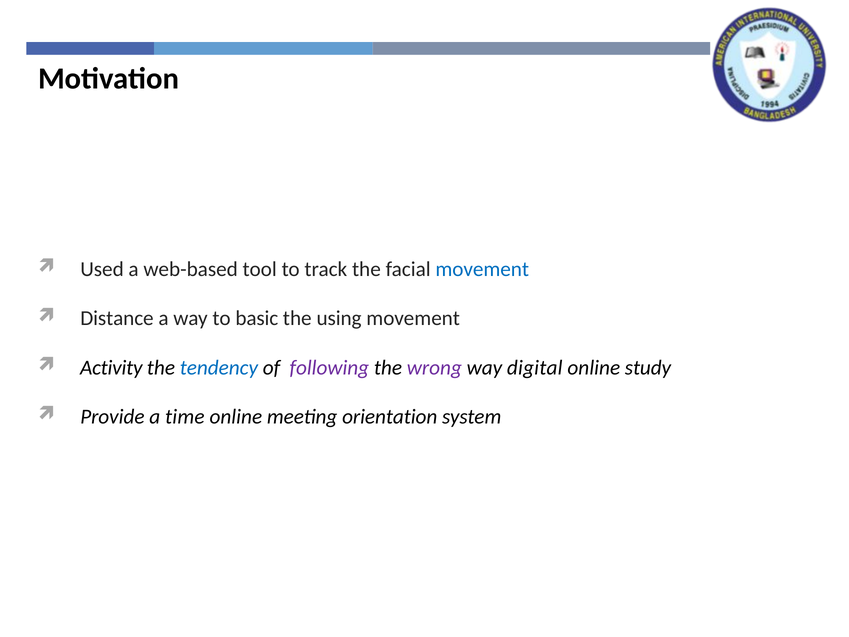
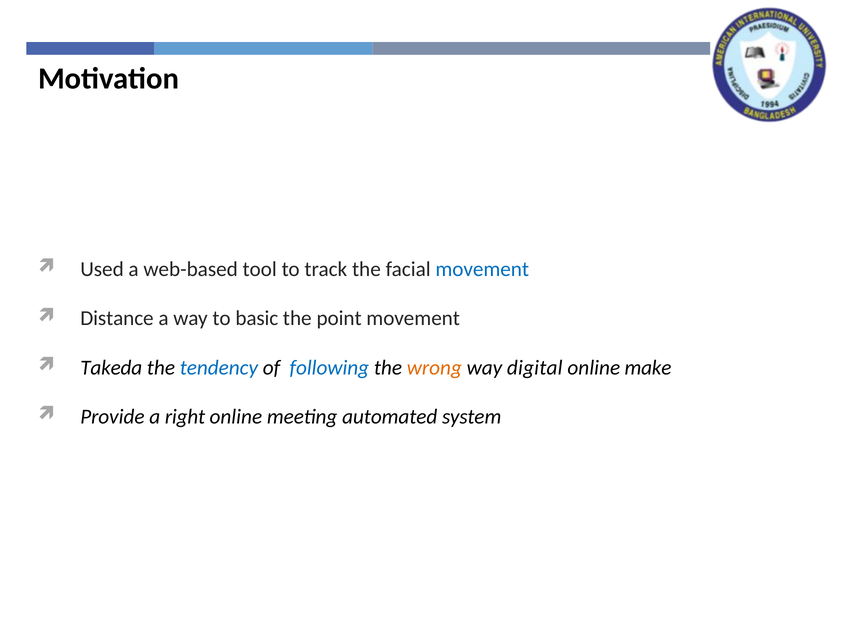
using: using -> point (339, 318)
Activity: Activity -> Takeda (111, 367)
following colour: purple -> blue (329, 367)
wrong colour: purple -> orange (434, 367)
study: study -> make (648, 367)
time: time -> right (185, 416)
orientation: orientation -> automated (390, 416)
